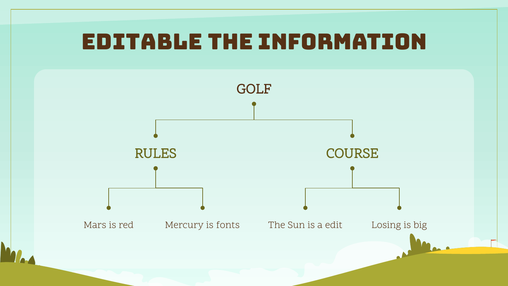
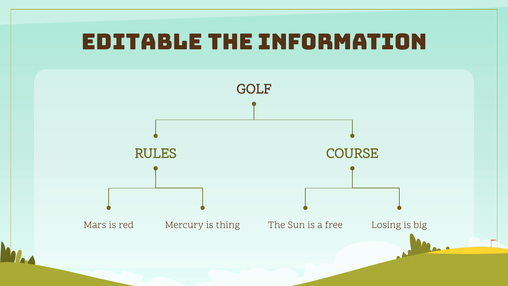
fonts: fonts -> thing (228, 225)
edit: edit -> free (334, 225)
